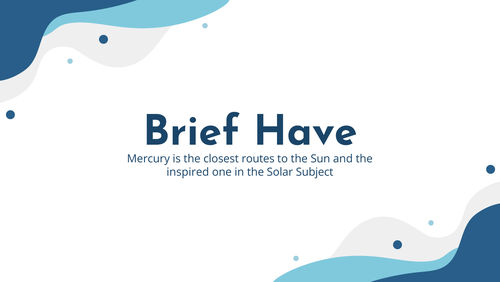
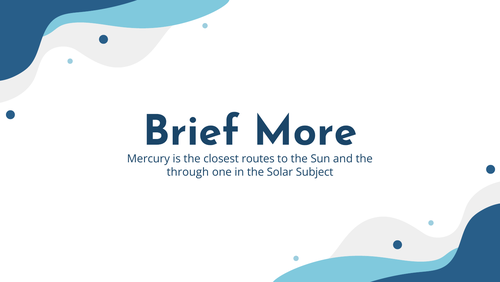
Have: Have -> More (305, 131)
inspired: inspired -> through (188, 172)
